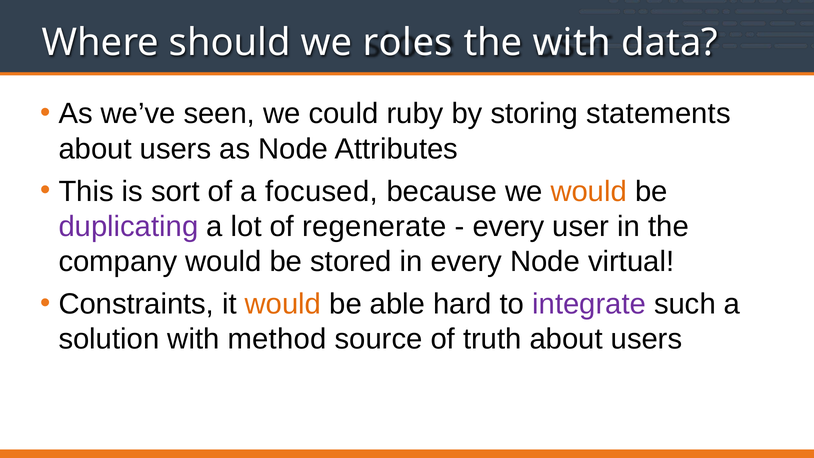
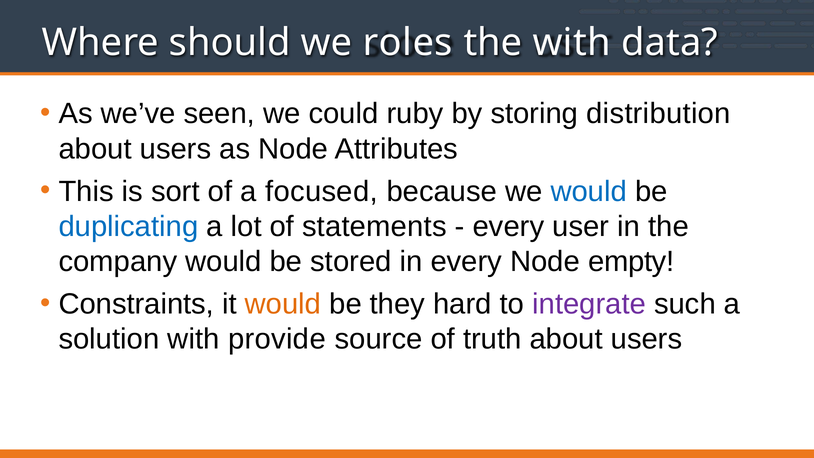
statements: statements -> distribution (658, 114)
would colour: orange -> blue (589, 191)
duplicating colour: purple -> blue (128, 226)
regenerate: regenerate -> statements (374, 226)
virtual: virtual -> empty (631, 262)
able: able -> they (397, 304)
method: method -> provide (277, 339)
